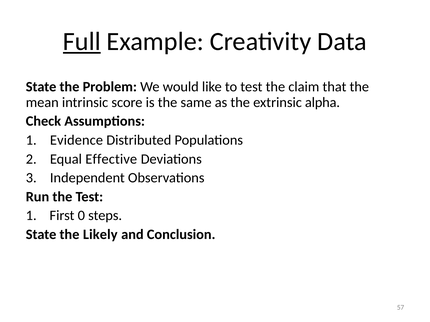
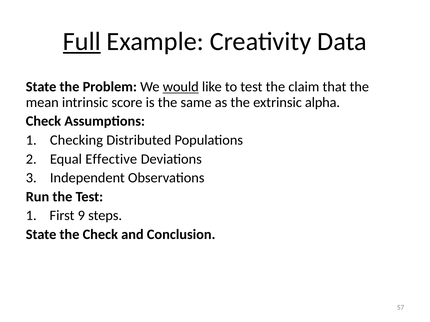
would underline: none -> present (181, 87)
Evidence: Evidence -> Checking (77, 140)
0: 0 -> 9 (81, 216)
the Likely: Likely -> Check (100, 235)
